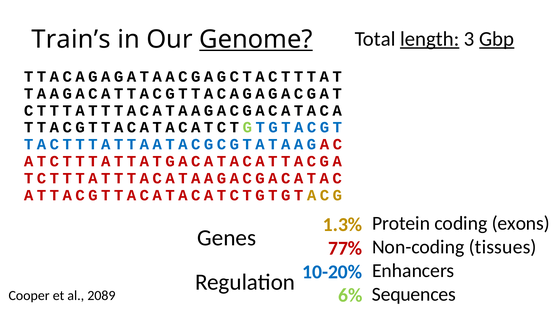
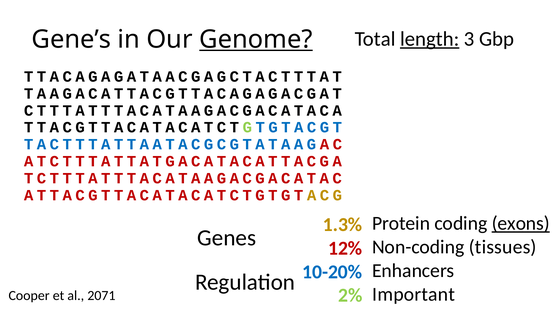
Gbp underline: present -> none (497, 39)
Train’s: Train’s -> Gene’s (71, 39)
exons underline: none -> present (521, 223)
77%: 77% -> 12% (345, 248)
Sequences: Sequences -> Important (414, 294)
6%: 6% -> 2% (350, 295)
2089: 2089 -> 2071 (101, 295)
